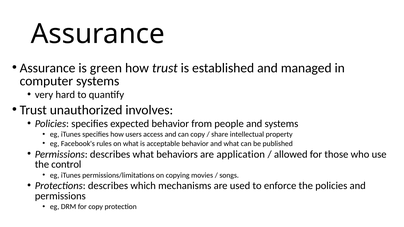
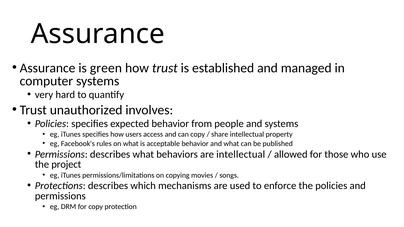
are application: application -> intellectual (241, 154)
control: control -> project (66, 165)
